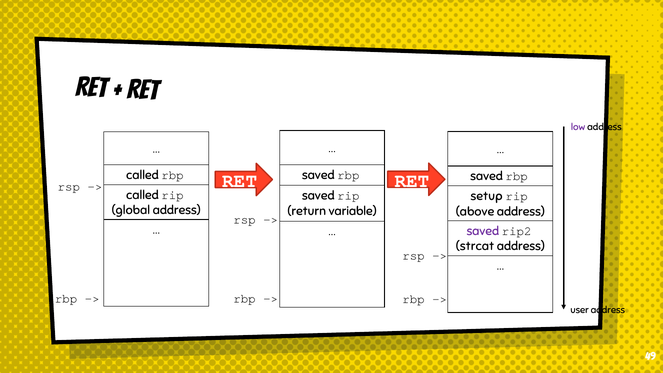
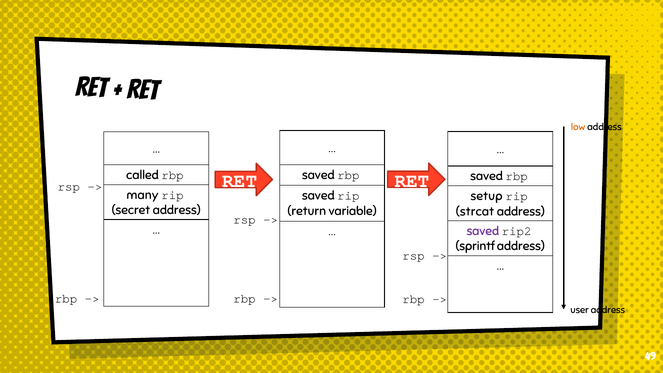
low colour: purple -> orange (578, 127)
called: called -> many (142, 195)
global: global -> secret (131, 210)
above: above -> strcat (475, 211)
strcat: strcat -> sprintf (475, 246)
